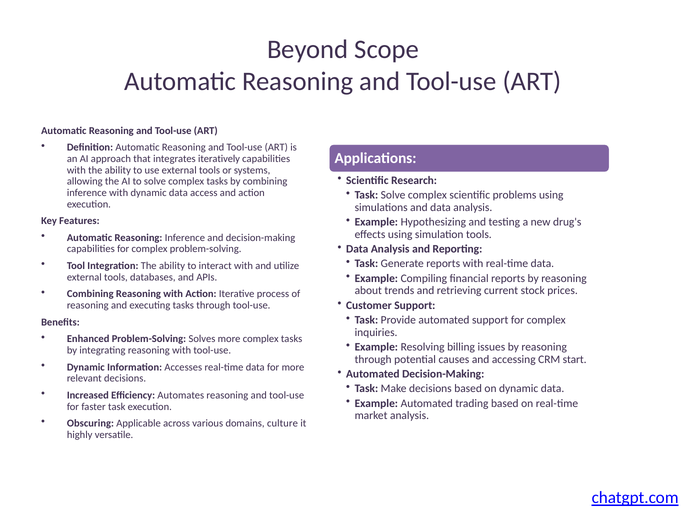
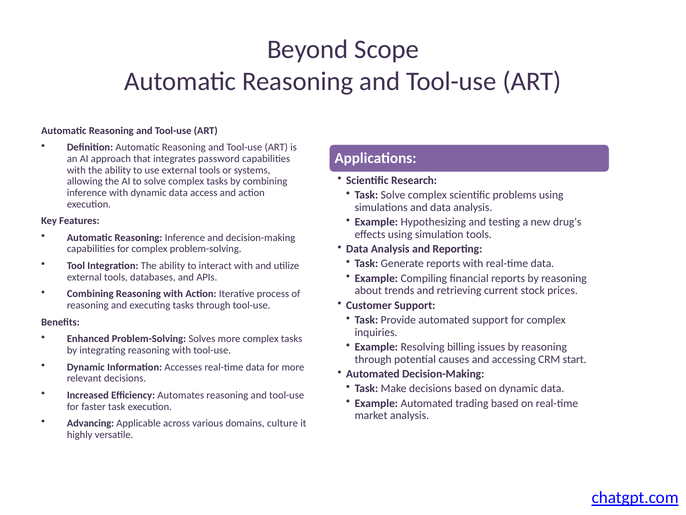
iteratively: iteratively -> password (219, 159)
Obscuring: Obscuring -> Advancing (90, 423)
